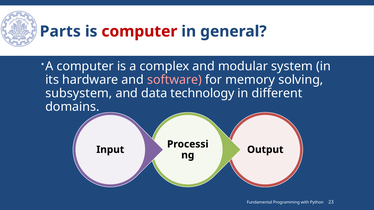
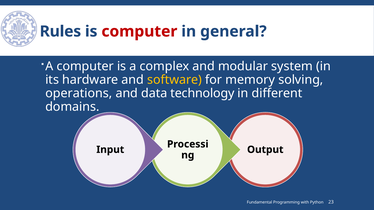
Parts: Parts -> Rules (60, 31)
software colour: pink -> yellow (174, 80)
subsystem: subsystem -> operations (79, 93)
